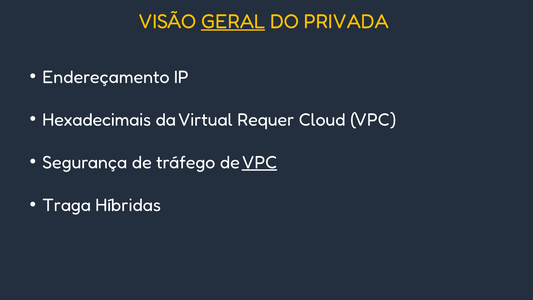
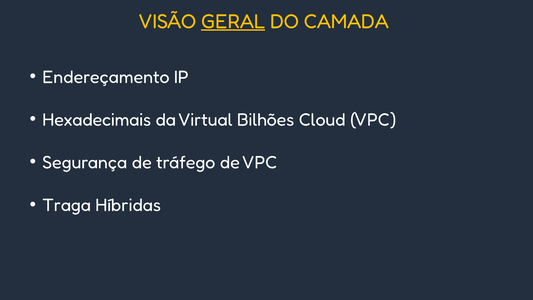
PRIVADA: PRIVADA -> CAMADA (346, 21)
Requer: Requer -> Bilhões (266, 120)
VPC underline: present -> none (259, 162)
